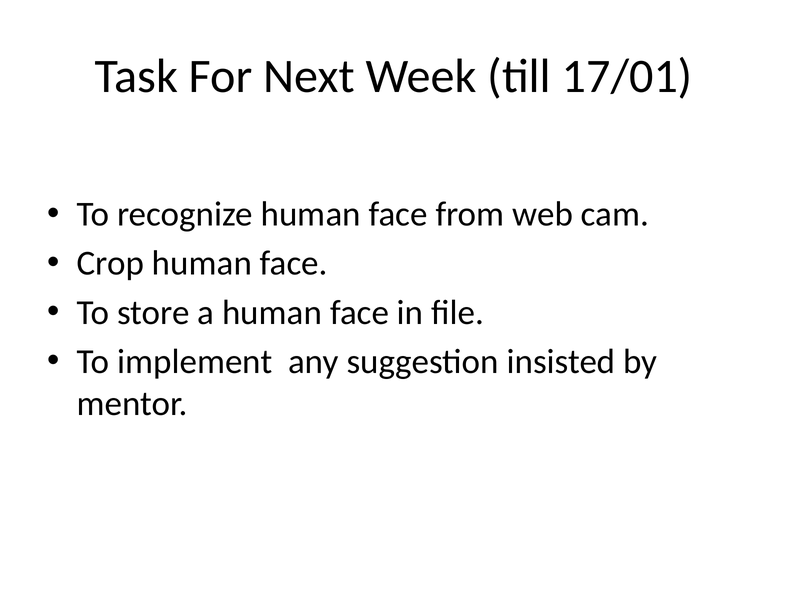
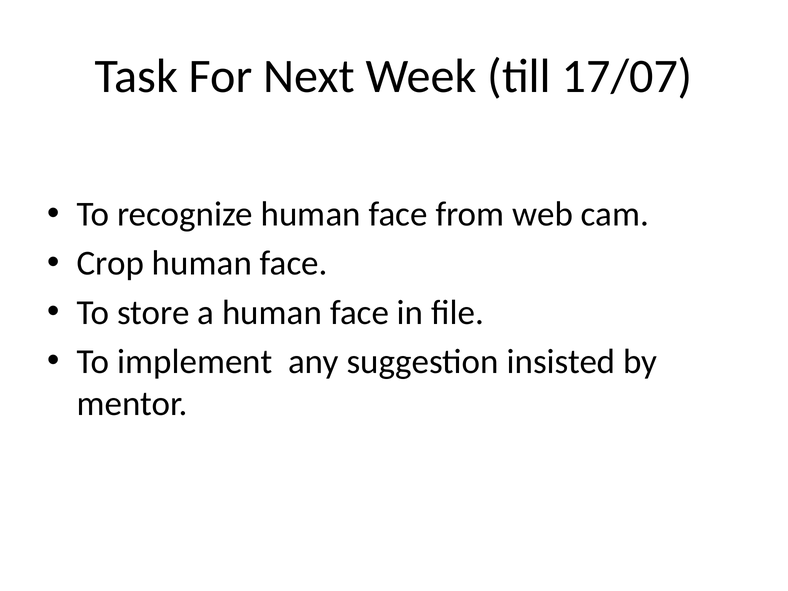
17/01: 17/01 -> 17/07 (627, 76)
